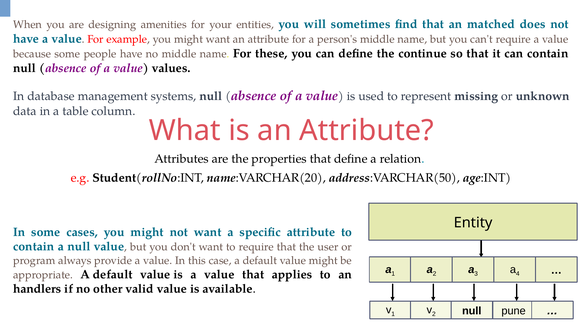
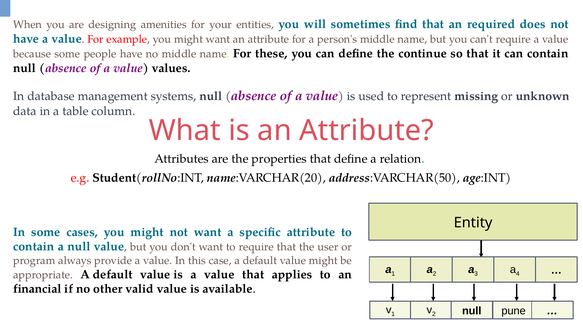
matched: matched -> required (491, 24)
handlers: handlers -> financial (37, 289)
